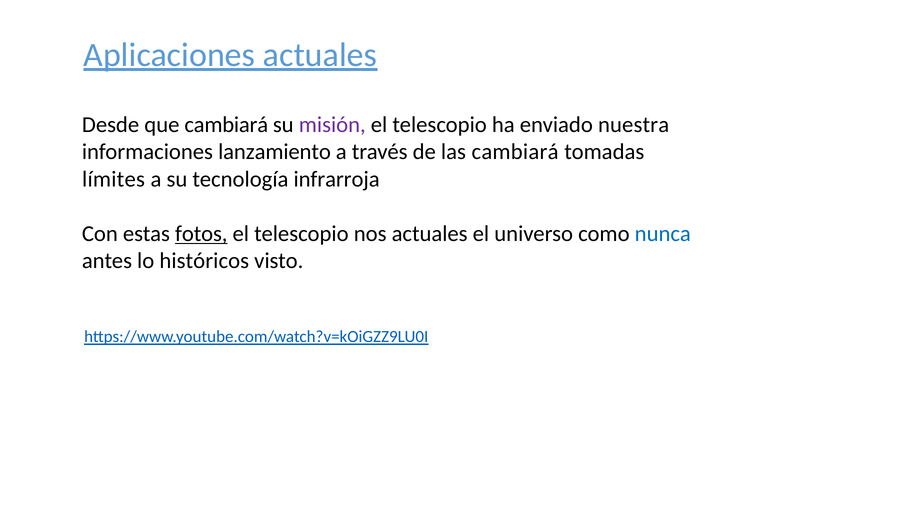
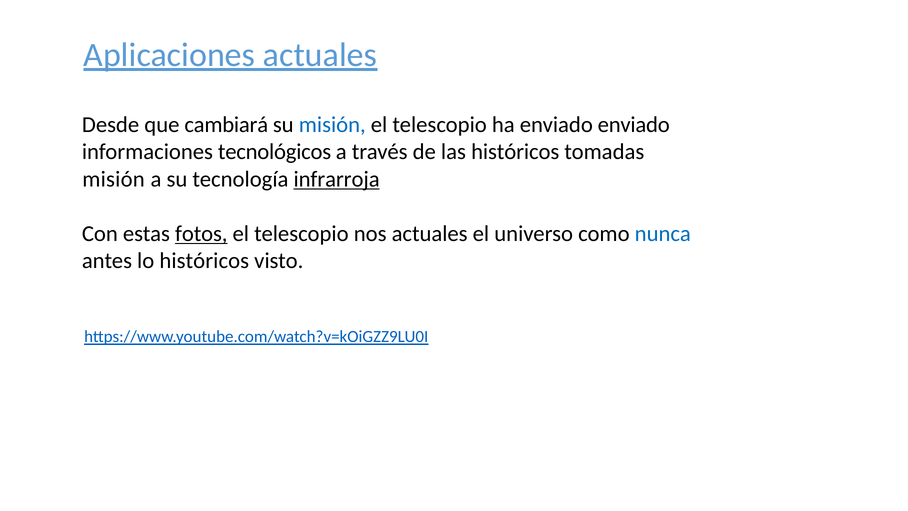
misión colour: purple -> blue (332, 125)
enviado nuestra: nuestra -> enviado (634, 125)
lanzamiento: lanzamiento -> tecnológicos (275, 152)
las cambiará: cambiará -> históricos (515, 152)
límites: límites -> misión (114, 179)
infrarroja underline: none -> present (337, 179)
